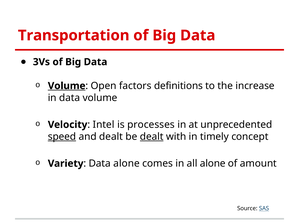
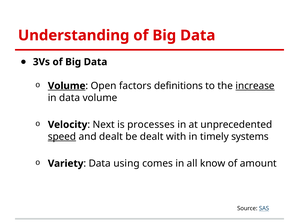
Transportation: Transportation -> Understanding (74, 35)
increase underline: none -> present (255, 86)
Intel: Intel -> Next (104, 125)
dealt underline: present -> none (152, 137)
concept: concept -> systems (250, 137)
Data alone: alone -> using (127, 164)
all alone: alone -> know (213, 164)
